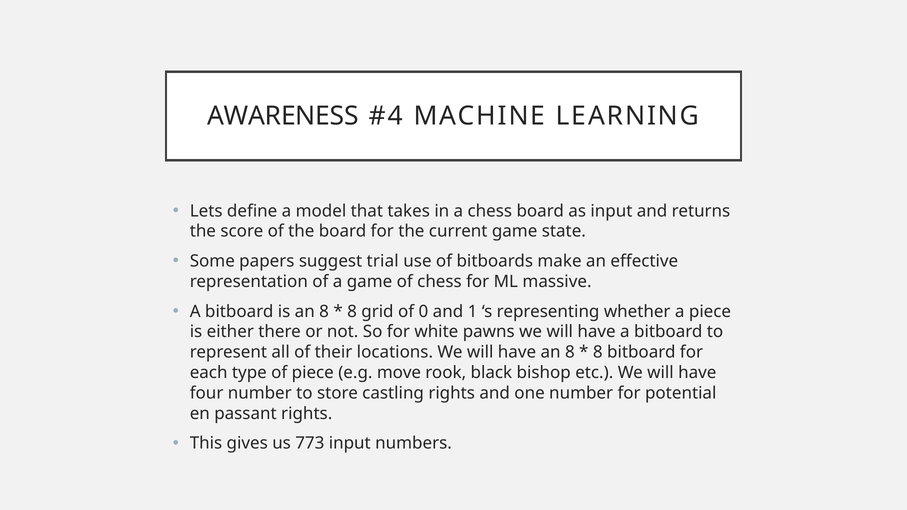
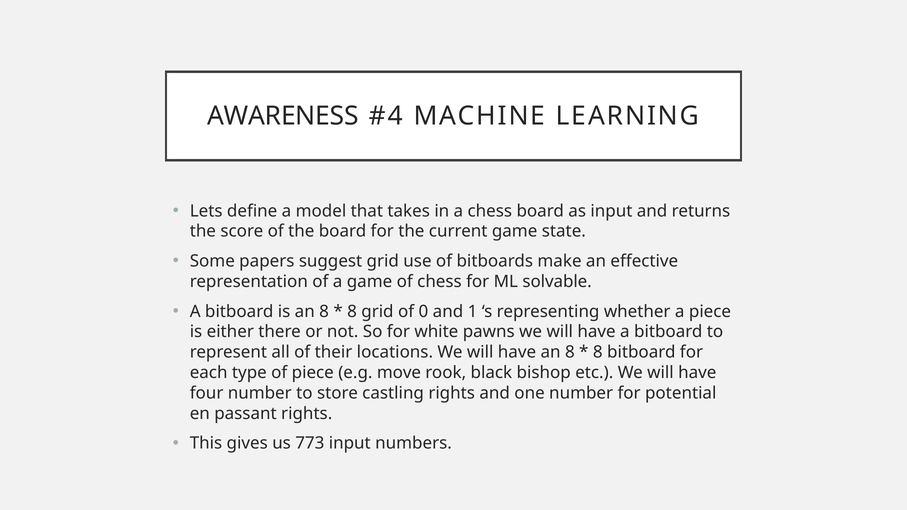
suggest trial: trial -> grid (383, 261)
massive: massive -> solvable (557, 282)
